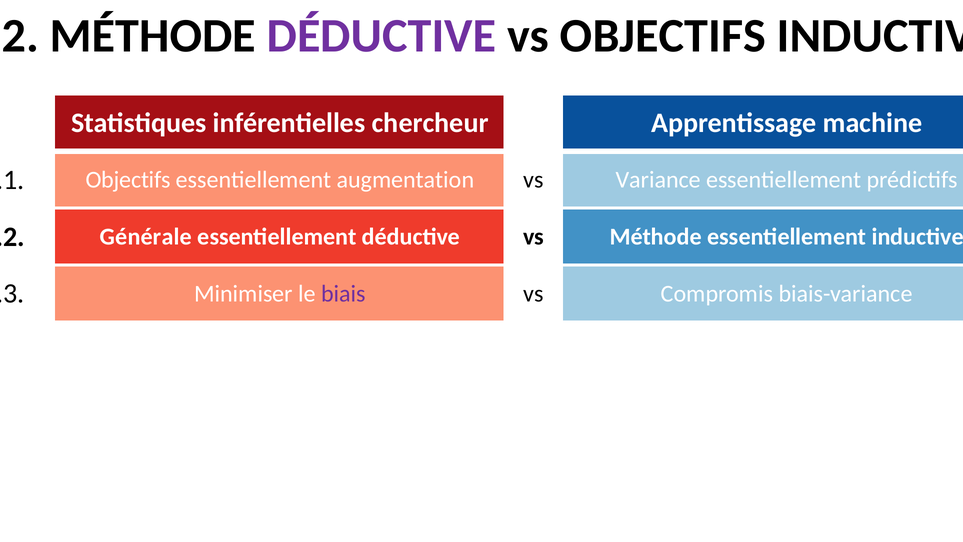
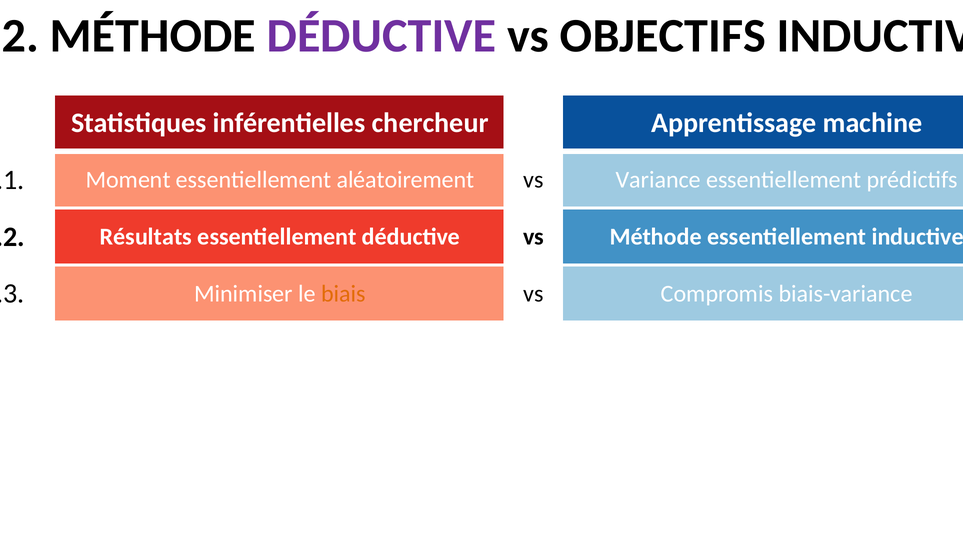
Objectifs: Objectifs -> Moment (128, 180)
augmentation: augmentation -> aléatoirement (405, 180)
Générale: Générale -> Résultats (146, 237)
biais colour: purple -> orange (343, 293)
